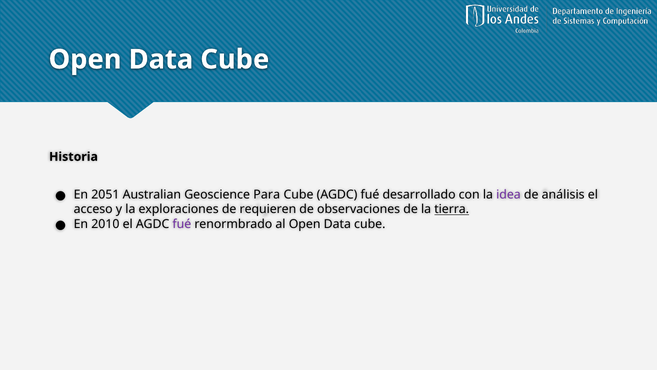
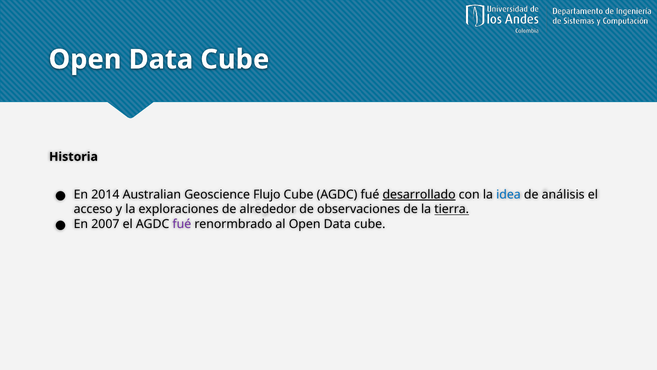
2051: 2051 -> 2014 (105, 194)
Para: Para -> Flujo (267, 194)
desarrollado underline: none -> present (419, 194)
idea colour: purple -> blue (508, 194)
requieren: requieren -> alrededor (268, 209)
2010: 2010 -> 2007 (105, 224)
